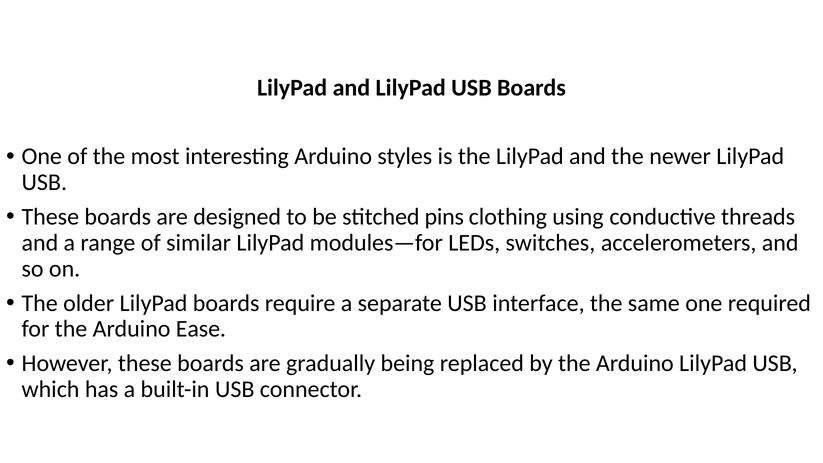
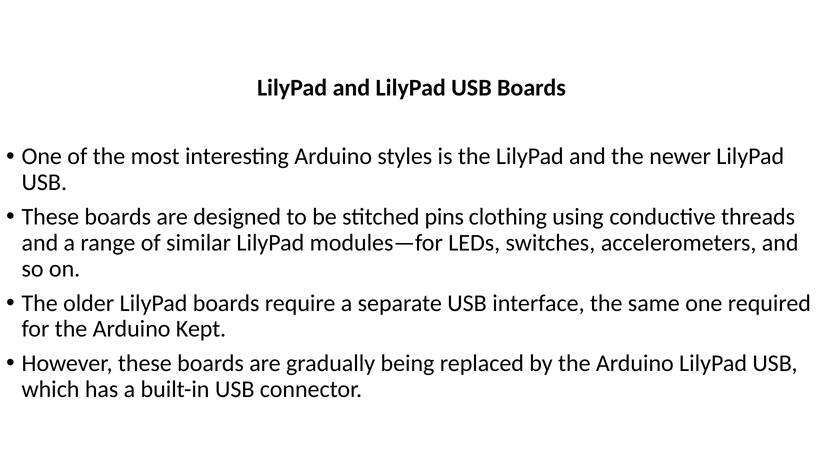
Ease: Ease -> Kept (201, 329)
